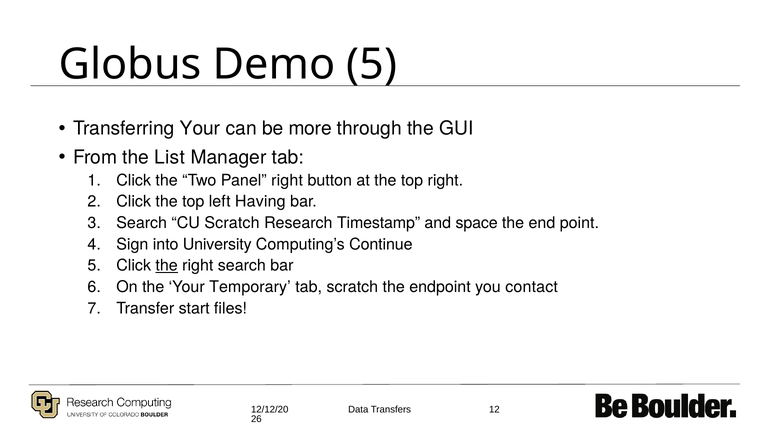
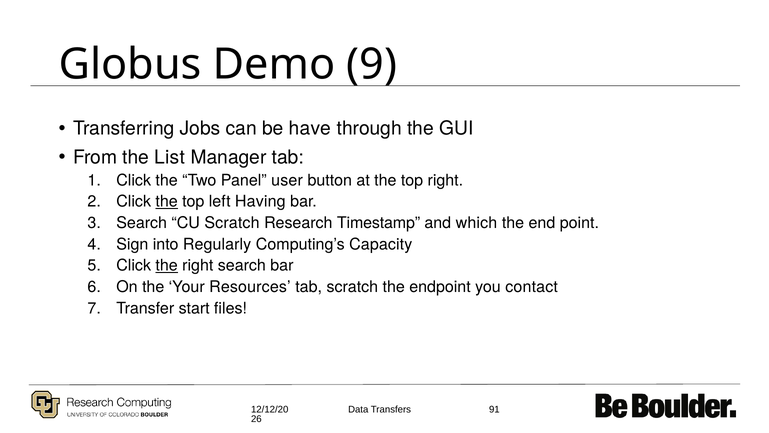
Demo 5: 5 -> 9 (372, 65)
Transferring Your: Your -> Jobs (200, 128)
more: more -> have (310, 128)
Panel right: right -> user (287, 180)
the underline: none -> present (167, 201)
space: space -> which (476, 223)
University: University -> Regularly (217, 244)
Continue: Continue -> Capacity (381, 244)
Temporary: Temporary -> Resources (250, 287)
12: 12 -> 91 (494, 409)
